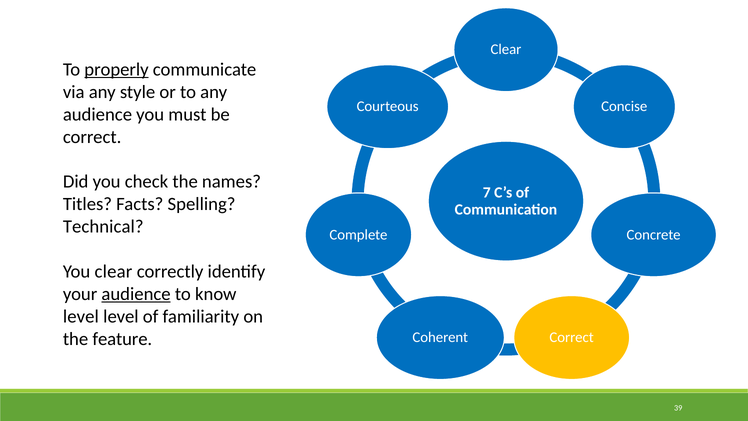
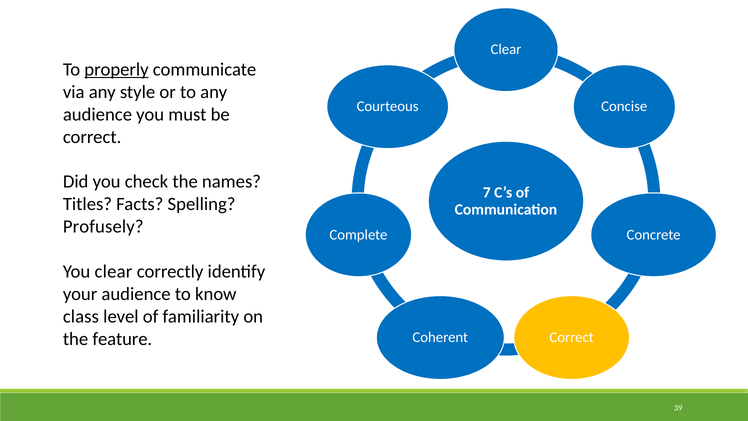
Technical: Technical -> Profusely (103, 227)
audience underline: present -> none (136, 294)
level: level -> class (81, 316)
